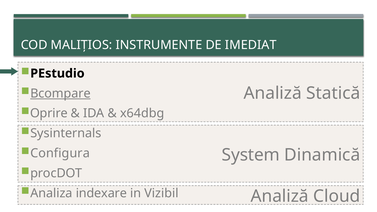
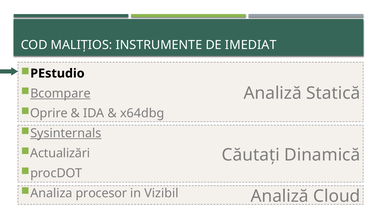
Sysinternals underline: none -> present (66, 133)
Configura: Configura -> Actualizări (60, 153)
System: System -> Căutați (251, 155)
indexare: indexare -> procesor (101, 193)
